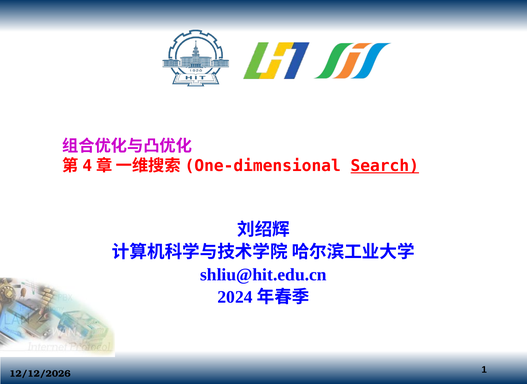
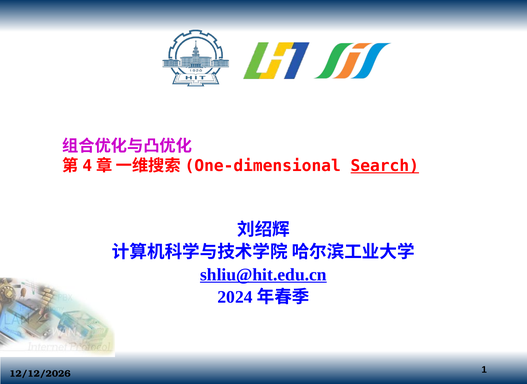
shliu@hit.edu.cn underline: none -> present (263, 275)
